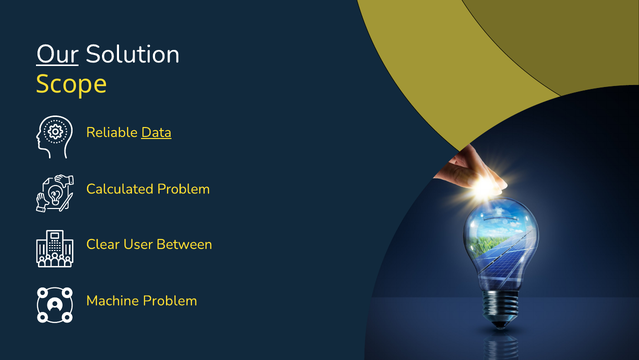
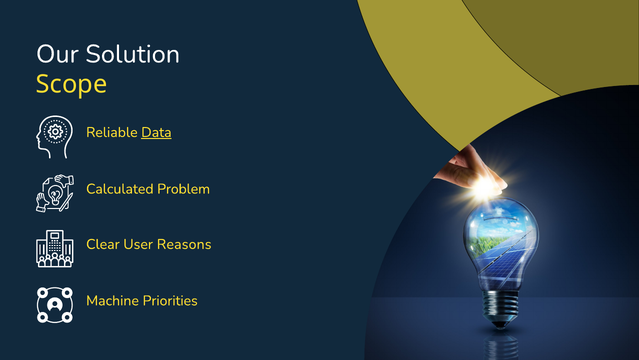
Our underline: present -> none (57, 54)
Between: Between -> Reasons (184, 244)
Machine Problem: Problem -> Priorities (170, 300)
